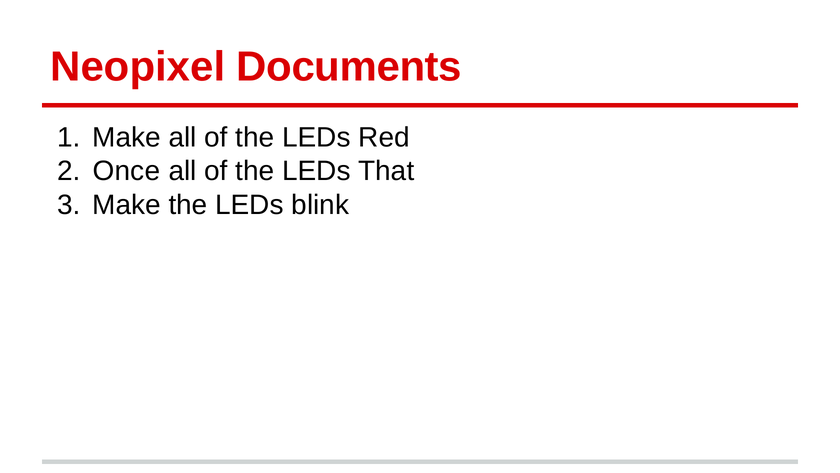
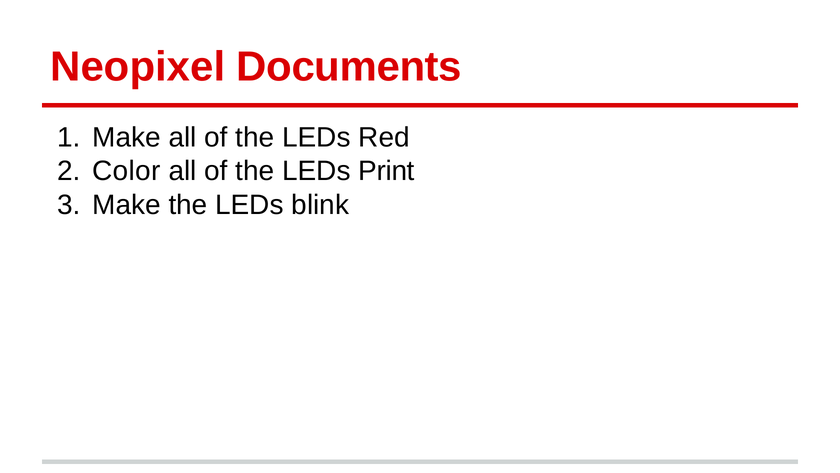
Once: Once -> Color (126, 171)
That: That -> Print (386, 171)
